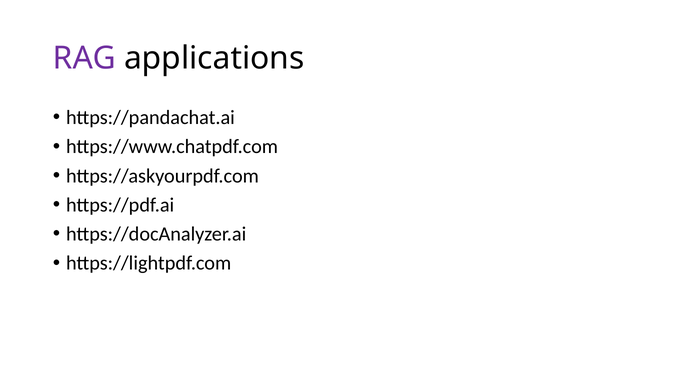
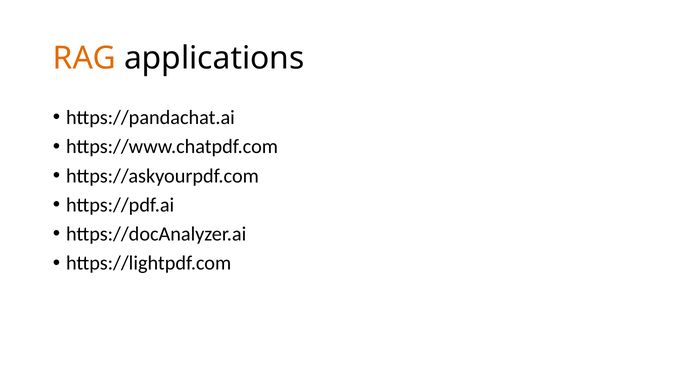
RAG colour: purple -> orange (84, 58)
